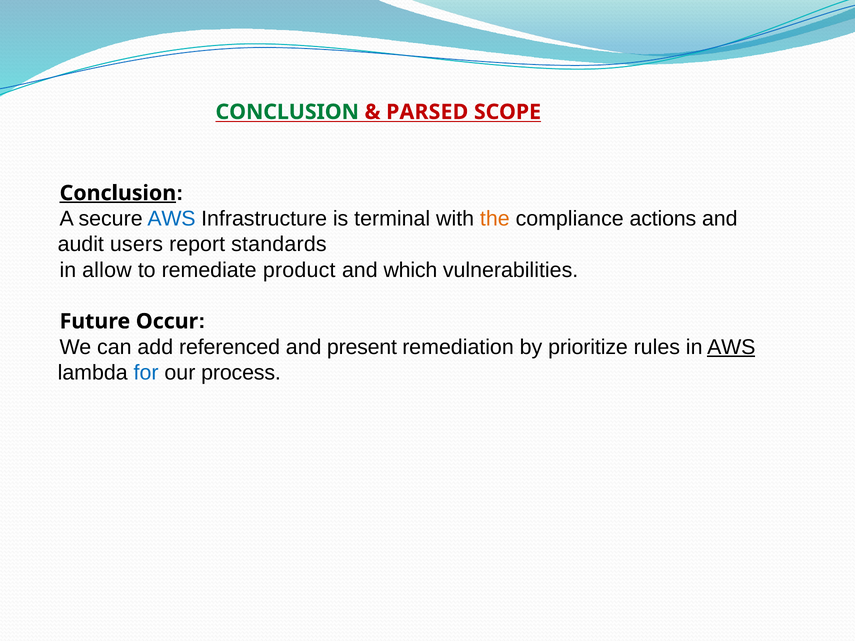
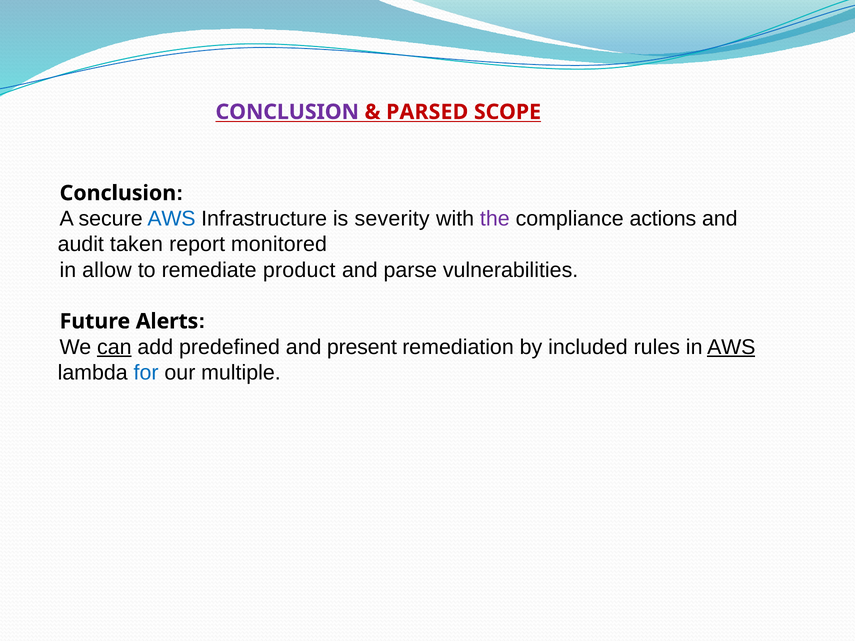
CONCLUSION colour: green -> purple (287, 112)
Conclusion underline: present -> none (118, 193)
terminal: terminal -> severity (392, 219)
the colour: orange -> purple (495, 219)
users: users -> taken (136, 245)
standards: standards -> monitored (279, 245)
which: which -> parse (410, 270)
Occur: Occur -> Alerts (167, 321)
can underline: none -> present (114, 347)
referenced: referenced -> predefined (230, 347)
prioritize: prioritize -> included (588, 347)
process: process -> multiple (241, 373)
